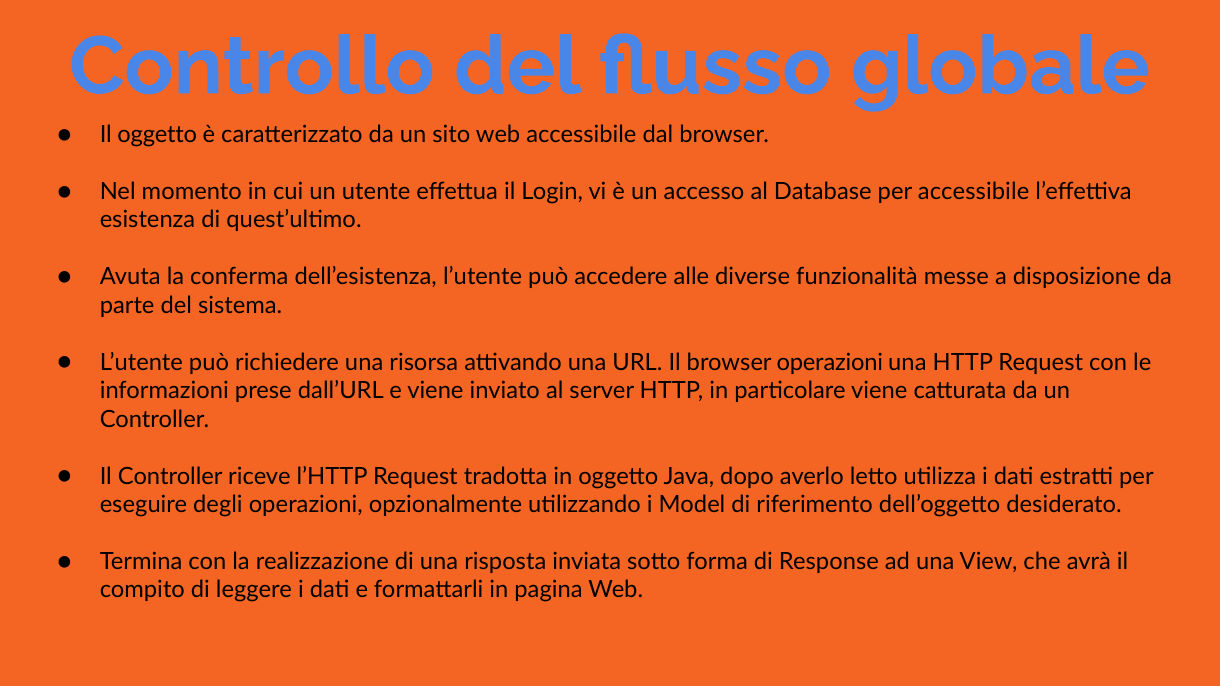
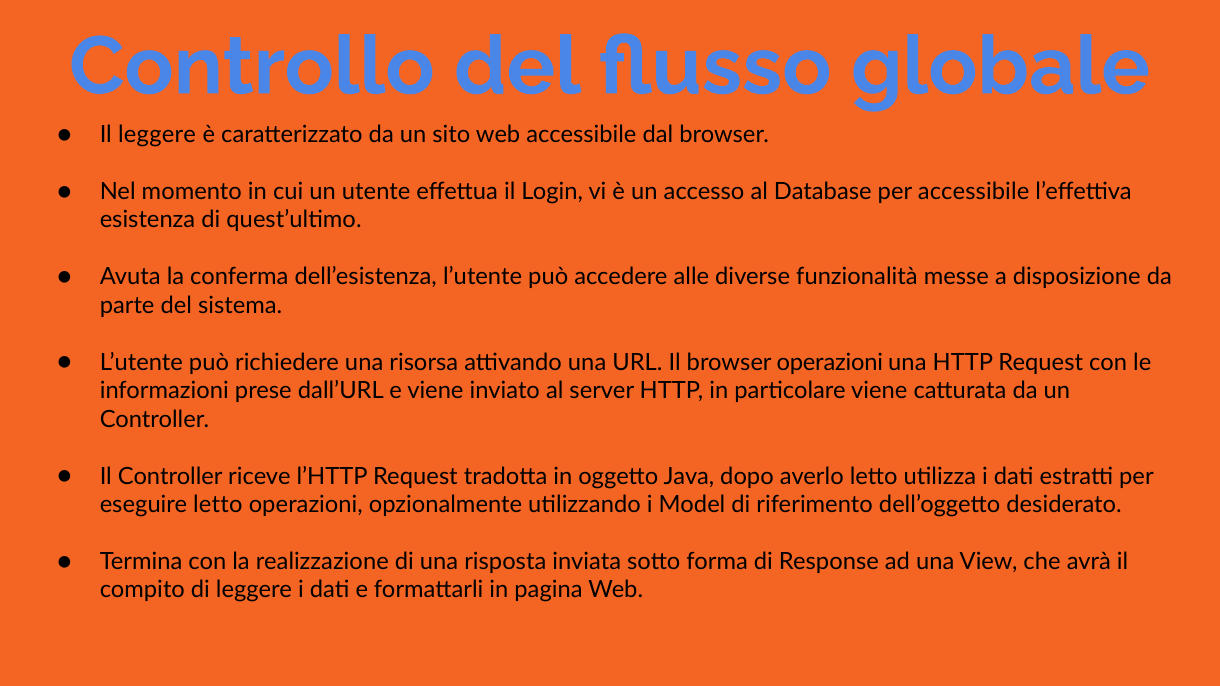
Il oggetto: oggetto -> leggere (157, 135)
eseguire degli: degli -> letto (218, 505)
